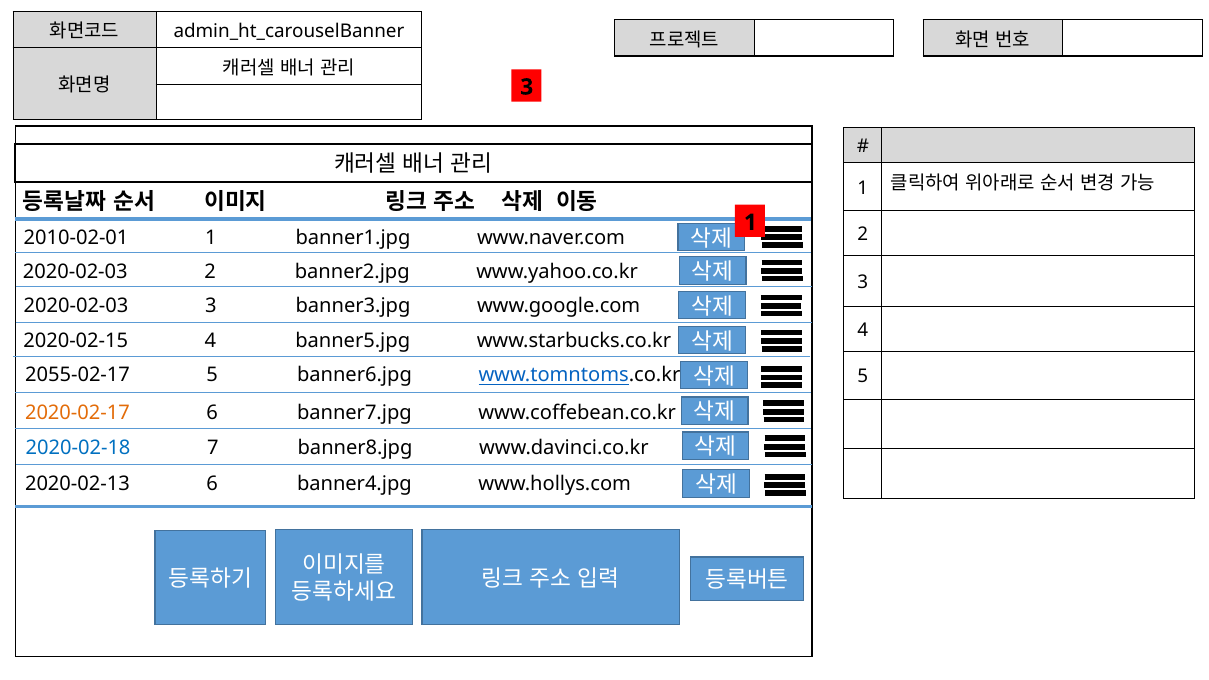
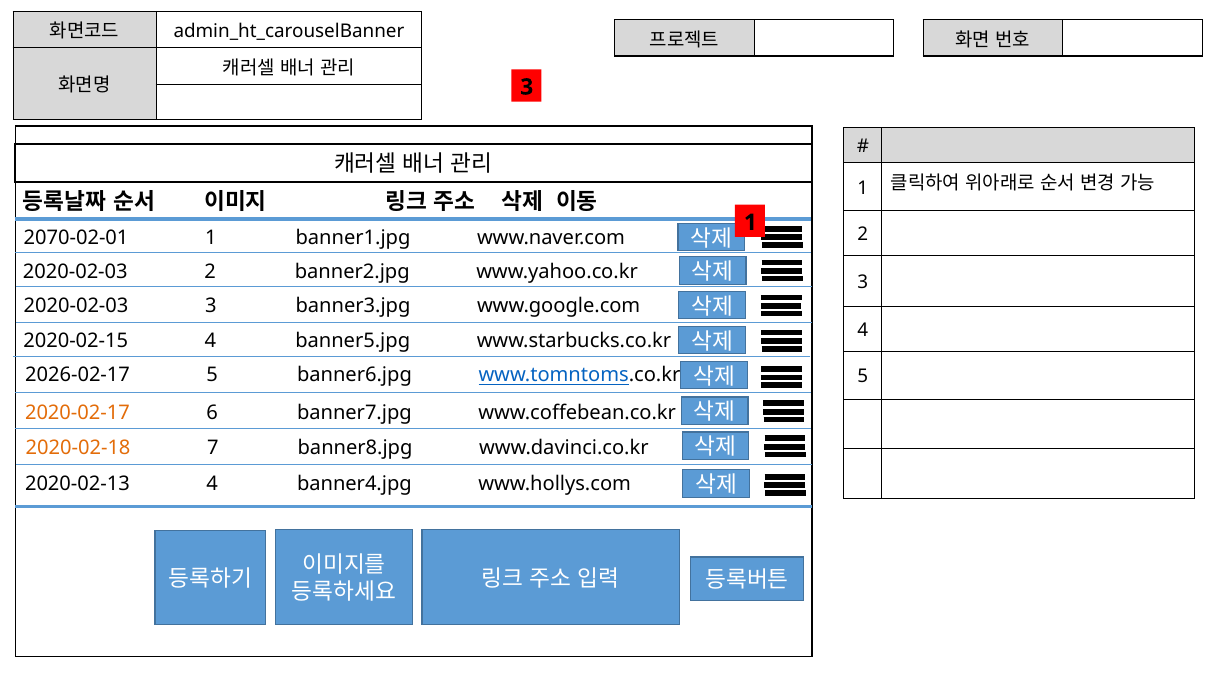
2010-02-01: 2010-02-01 -> 2070-02-01 (76, 238)
2055-02-17: 2055-02-17 -> 2026-02-17 (78, 375)
2020-02-18 colour: blue -> orange (78, 448)
2020-02-13 6: 6 -> 4 (212, 484)
